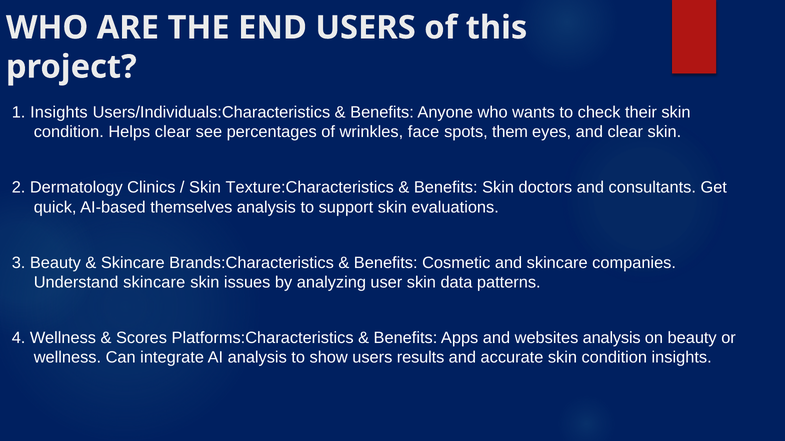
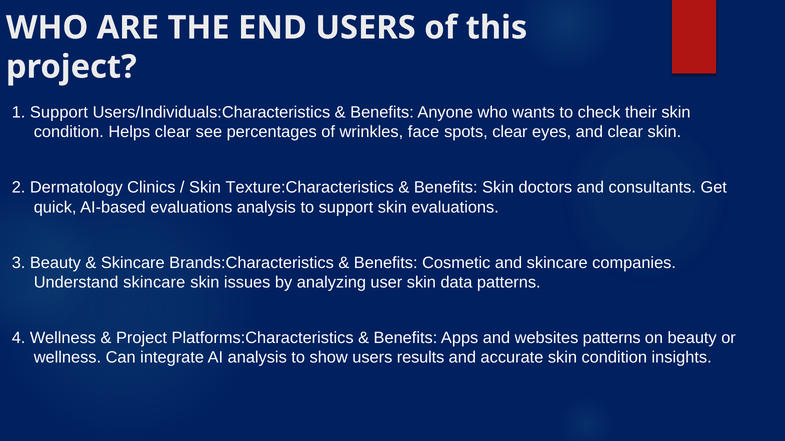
1 Insights: Insights -> Support (59, 113)
spots them: them -> clear (510, 132)
AI-based themselves: themselves -> evaluations (191, 207)
Scores: Scores -> Project (142, 338)
websites analysis: analysis -> patterns (612, 338)
